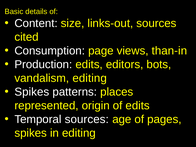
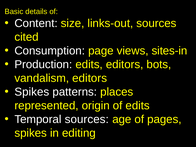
than-in: than-in -> sites-in (169, 51)
vandalism editing: editing -> editors (90, 78)
